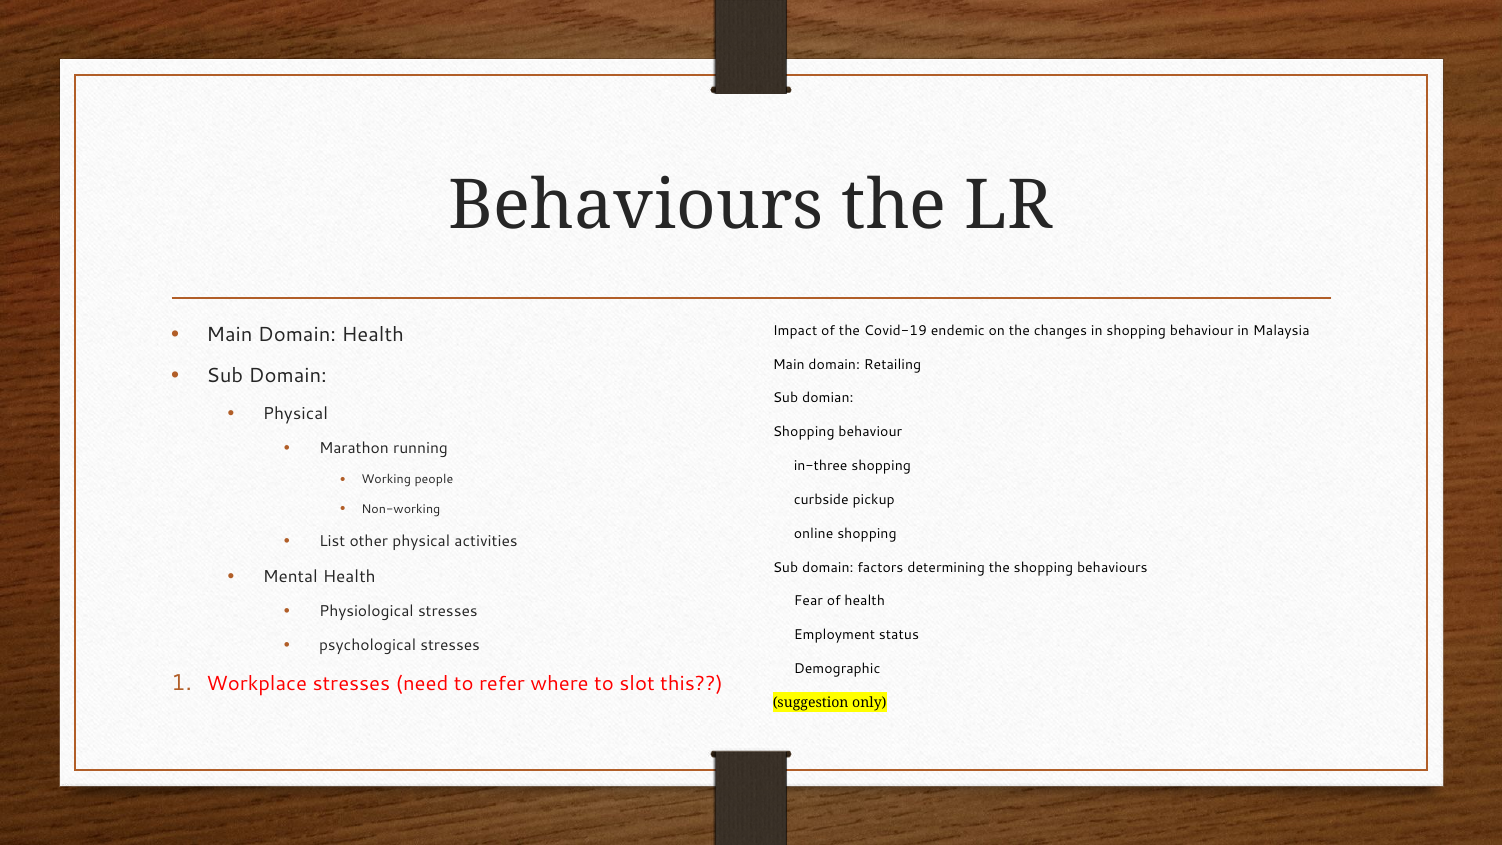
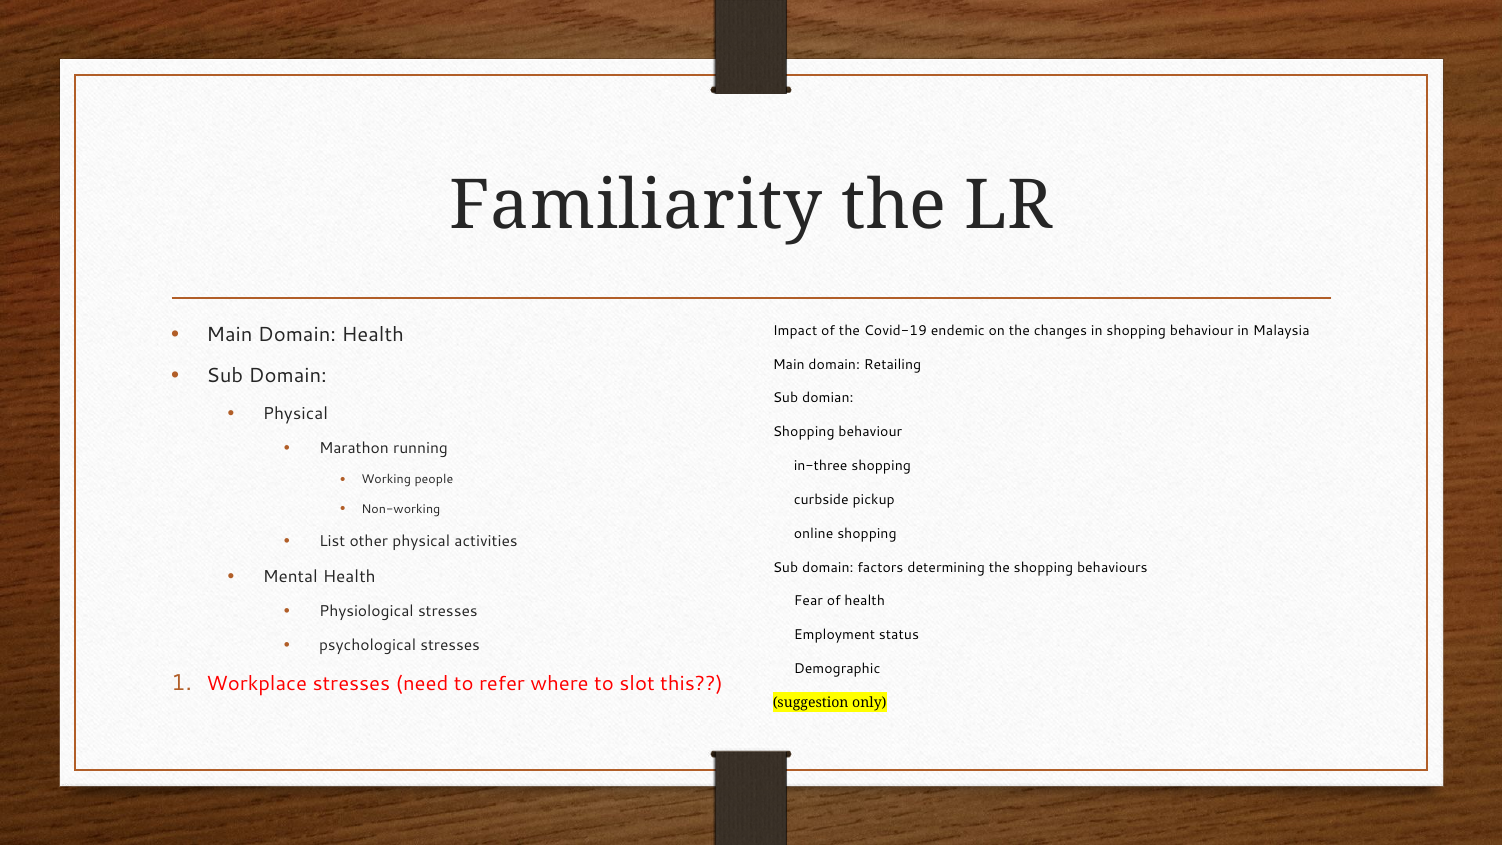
Behaviours: Behaviours -> Familiarity (636, 206)
